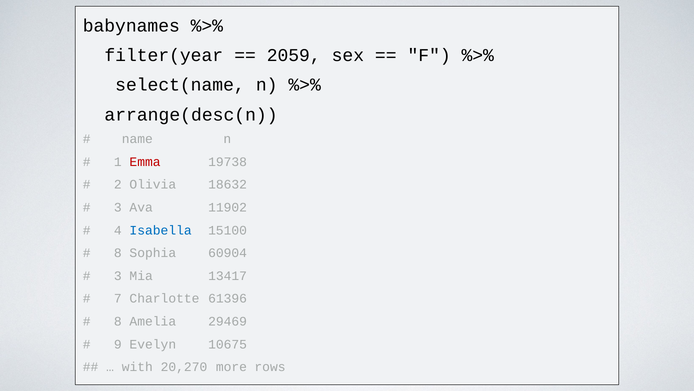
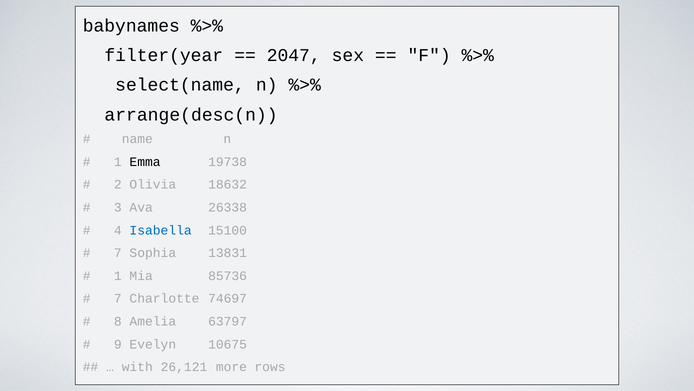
2059: 2059 -> 2047 (294, 55)
Emma colour: red -> black (145, 162)
11902: 11902 -> 26338 (228, 207)
8: 8 -> 7 (118, 253)
60904: 60904 -> 13831 (228, 253)
3: 3 -> 1 (118, 275)
13417: 13417 -> 85736 (228, 275)
61396: 61396 -> 74697 (228, 298)
29469: 29469 -> 63797 (228, 321)
20,270: 20,270 -> 26,121 (184, 367)
